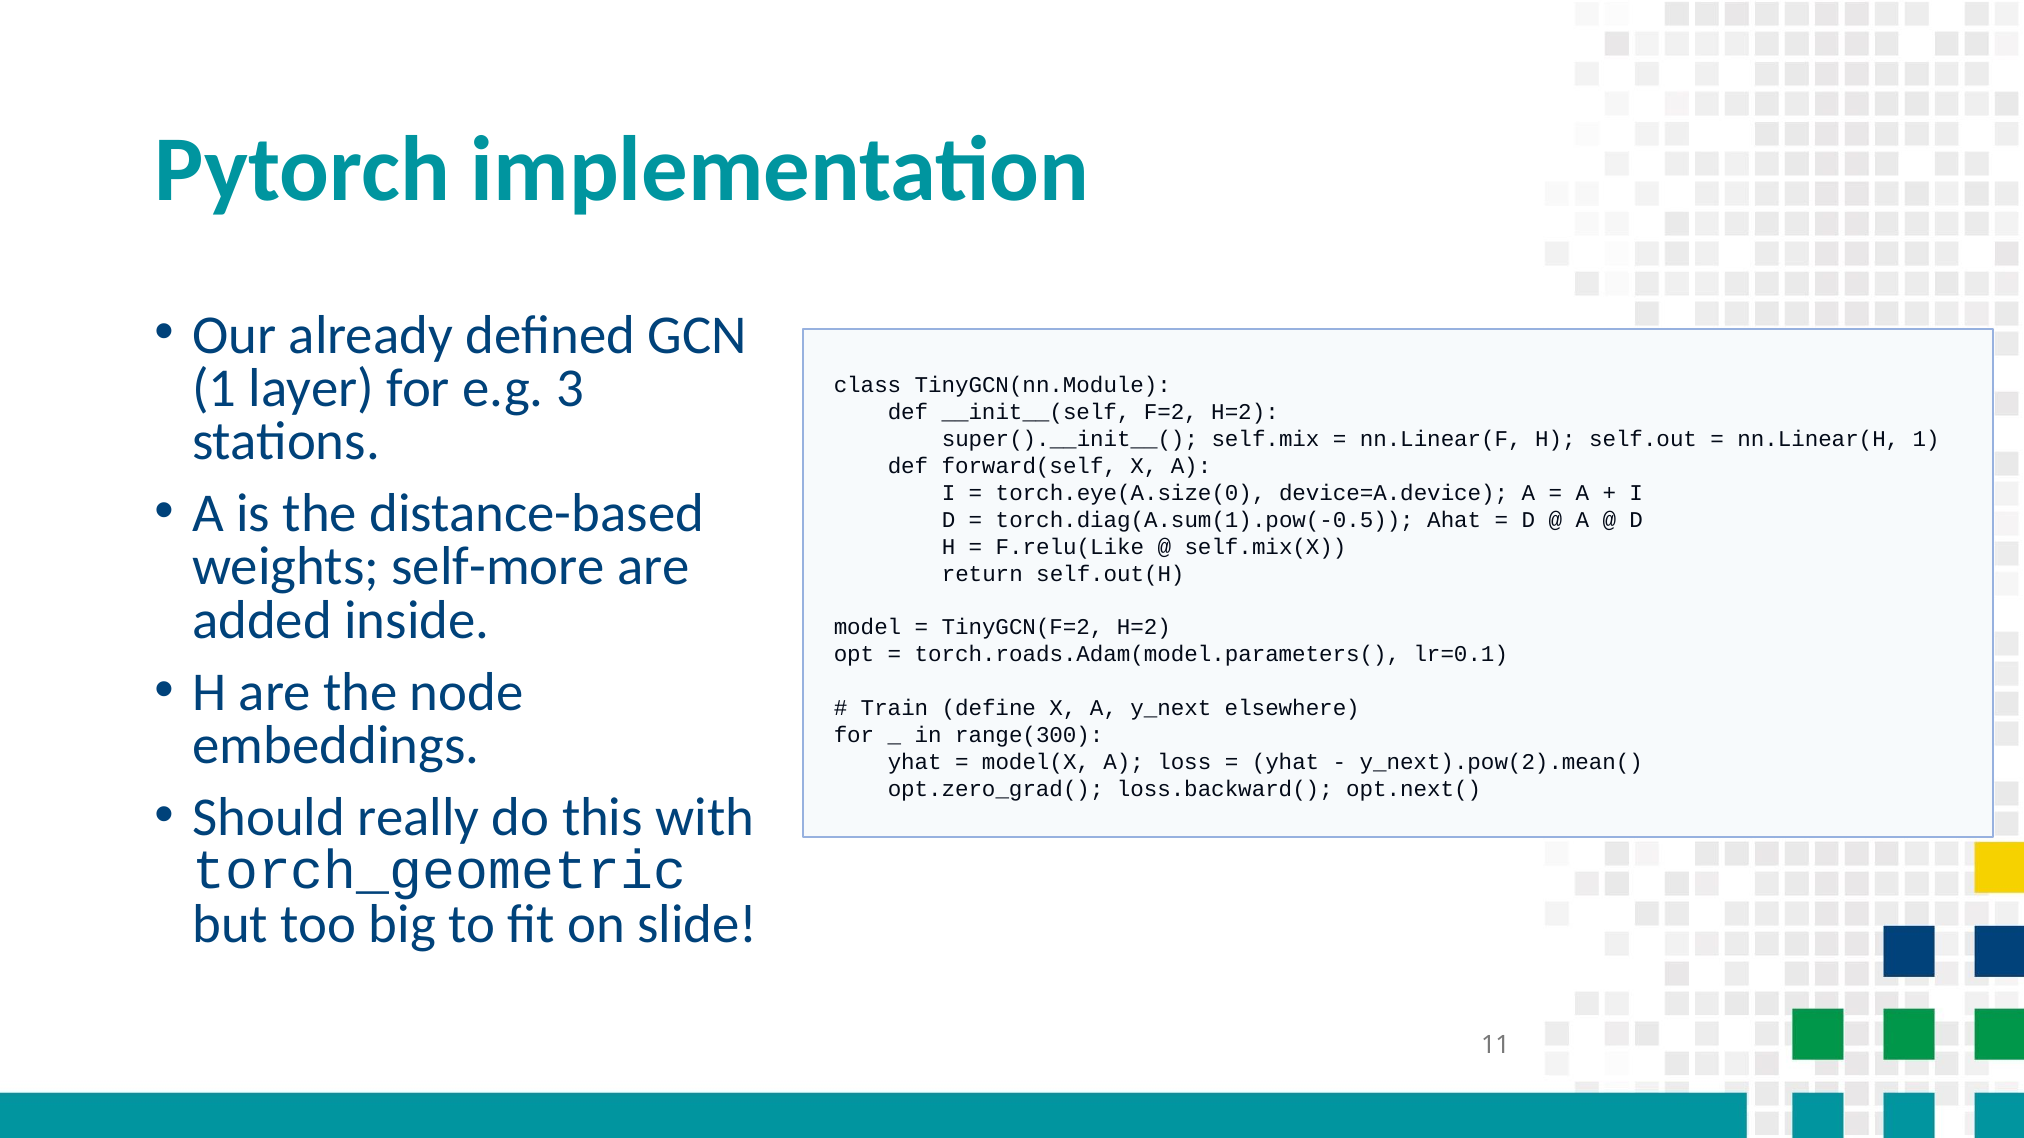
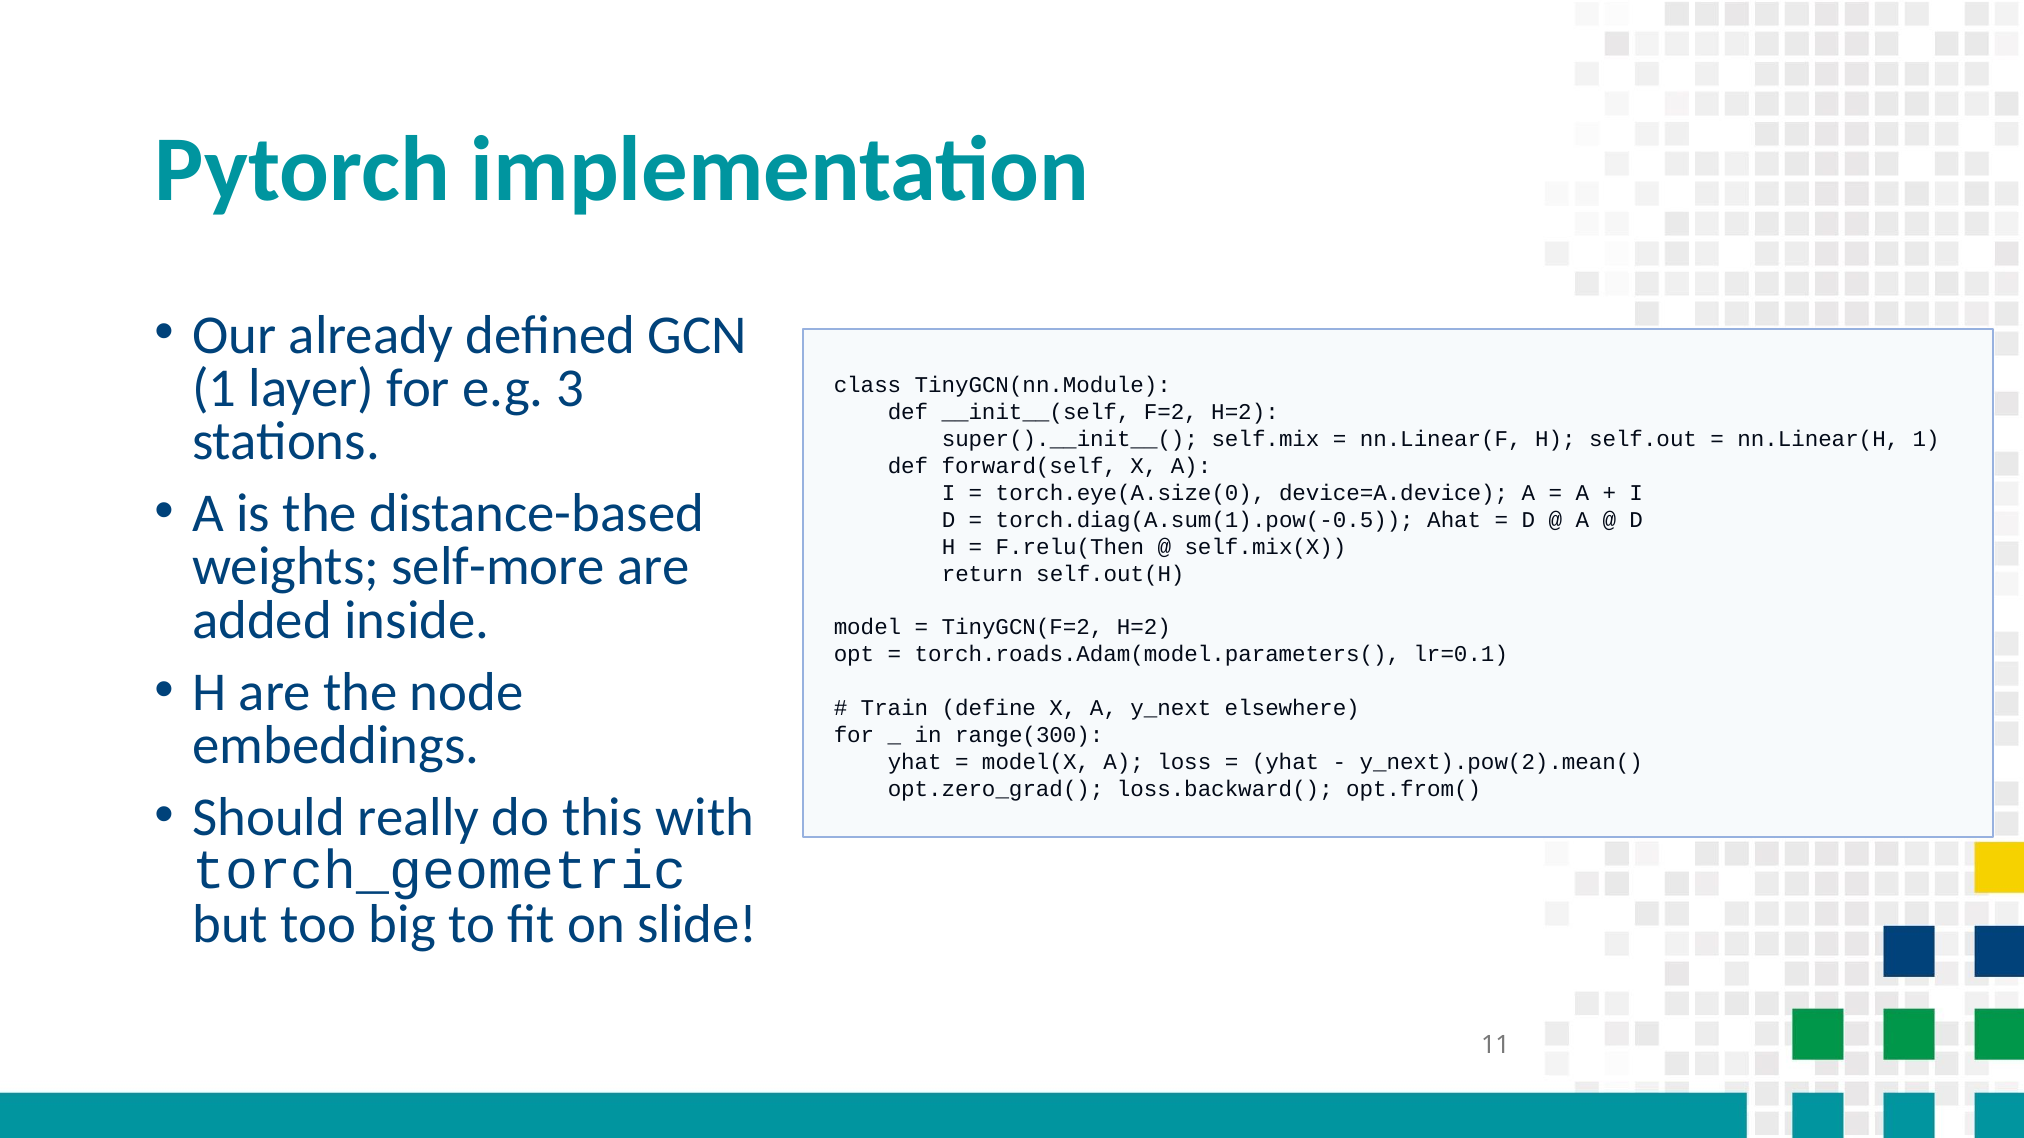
F.relu(Like: F.relu(Like -> F.relu(Then (1070, 547)
opt.next(: opt.next( -> opt.from( (1414, 789)
